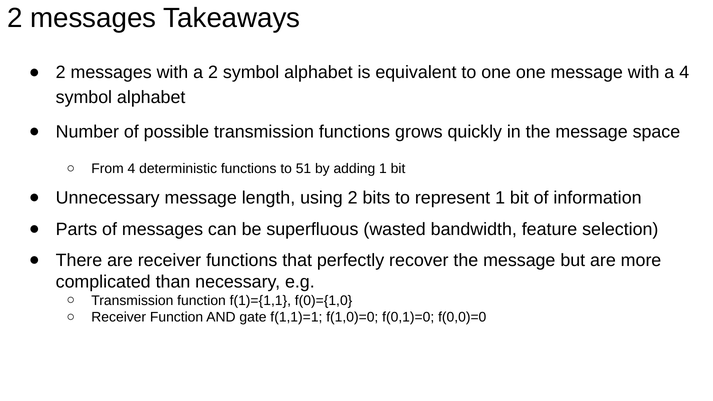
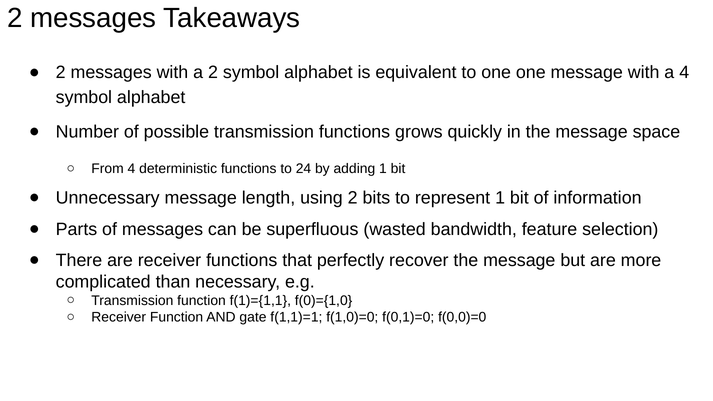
51: 51 -> 24 (303, 169)
